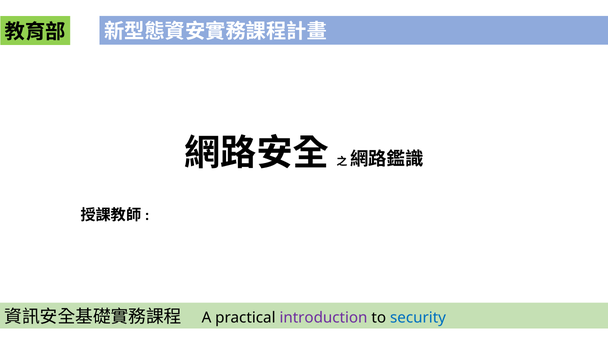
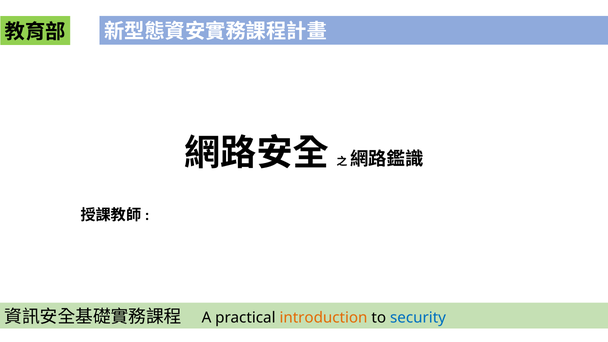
introduction colour: purple -> orange (324, 318)
